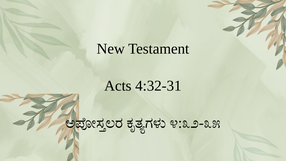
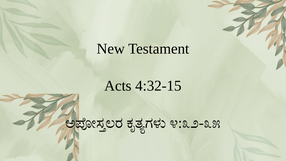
4:32-31: 4:32-31 -> 4:32-15 (158, 86)
